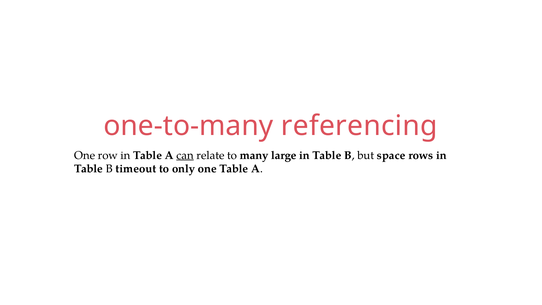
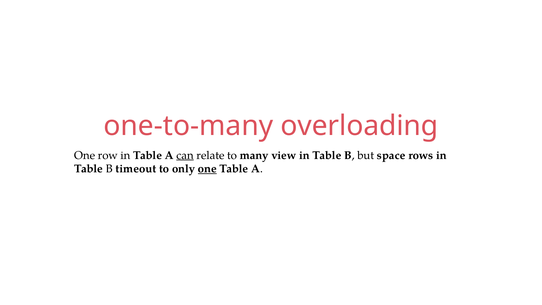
referencing: referencing -> overloading (359, 126)
large: large -> view (284, 155)
one underline: none -> present (207, 169)
